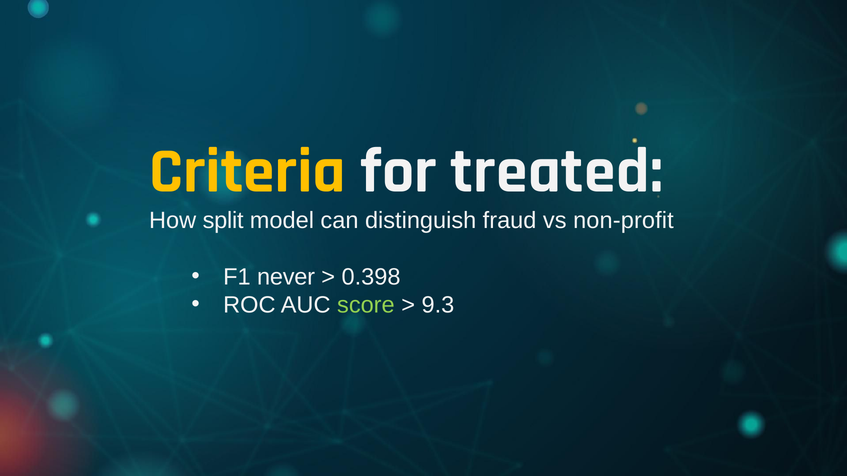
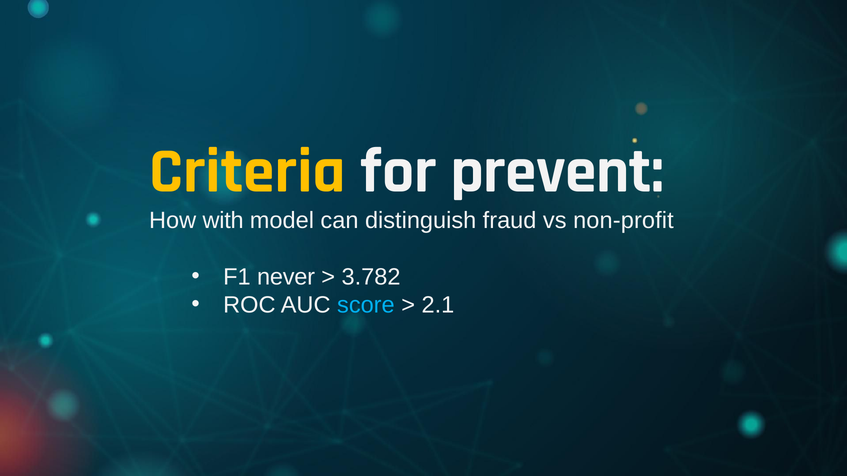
treated: treated -> prevent (557, 171)
split: split -> with (223, 221)
0.398: 0.398 -> 3.782 (371, 277)
score colour: light green -> light blue (366, 305)
9.3: 9.3 -> 2.1 (438, 305)
